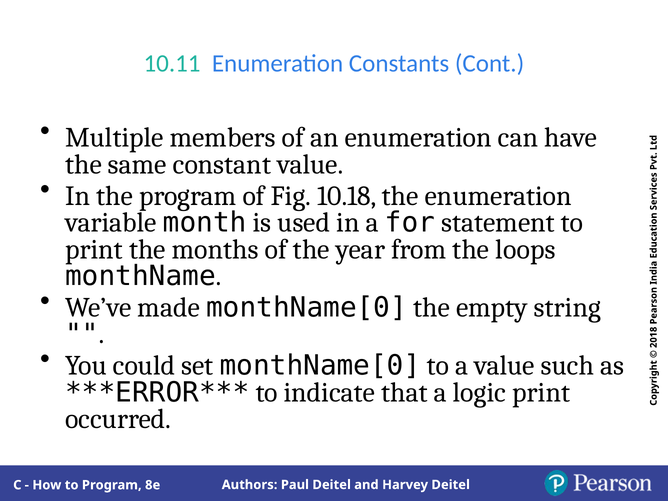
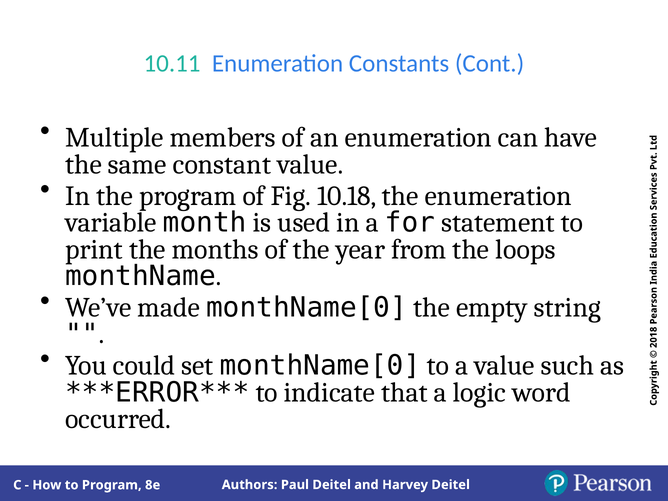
logic print: print -> word (541, 392)
